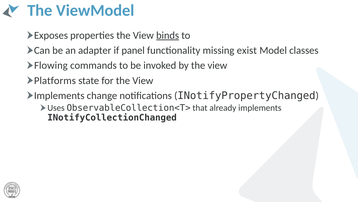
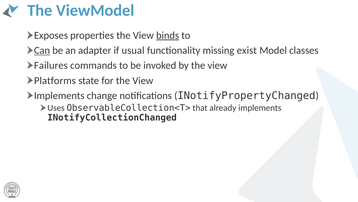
Can underline: none -> present (42, 50)
panel: panel -> usual (133, 50)
Flowing: Flowing -> Failures (51, 65)
